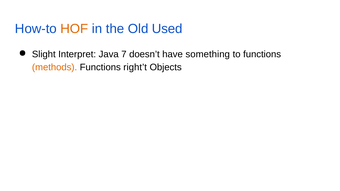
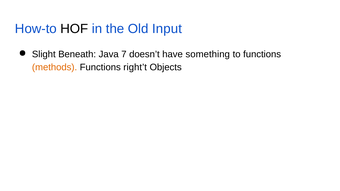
HOF colour: orange -> black (74, 29)
Used: Used -> Input (167, 29)
Interpret: Interpret -> Beneath (77, 54)
